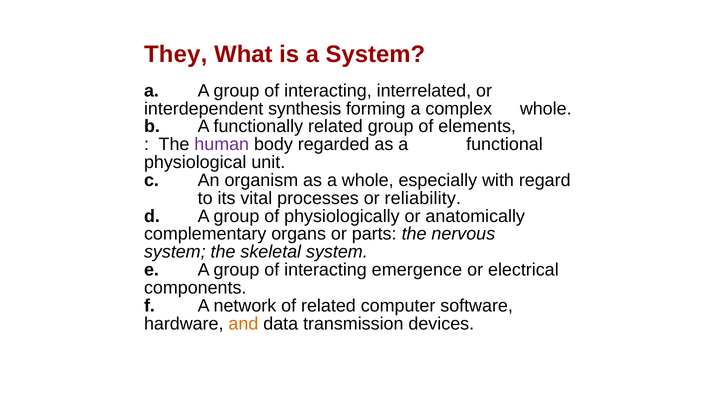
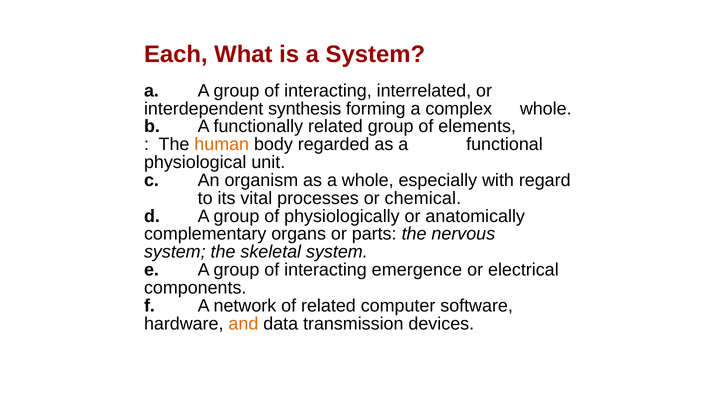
They: They -> Each (176, 54)
human colour: purple -> orange (222, 144)
reliability: reliability -> chemical (423, 198)
